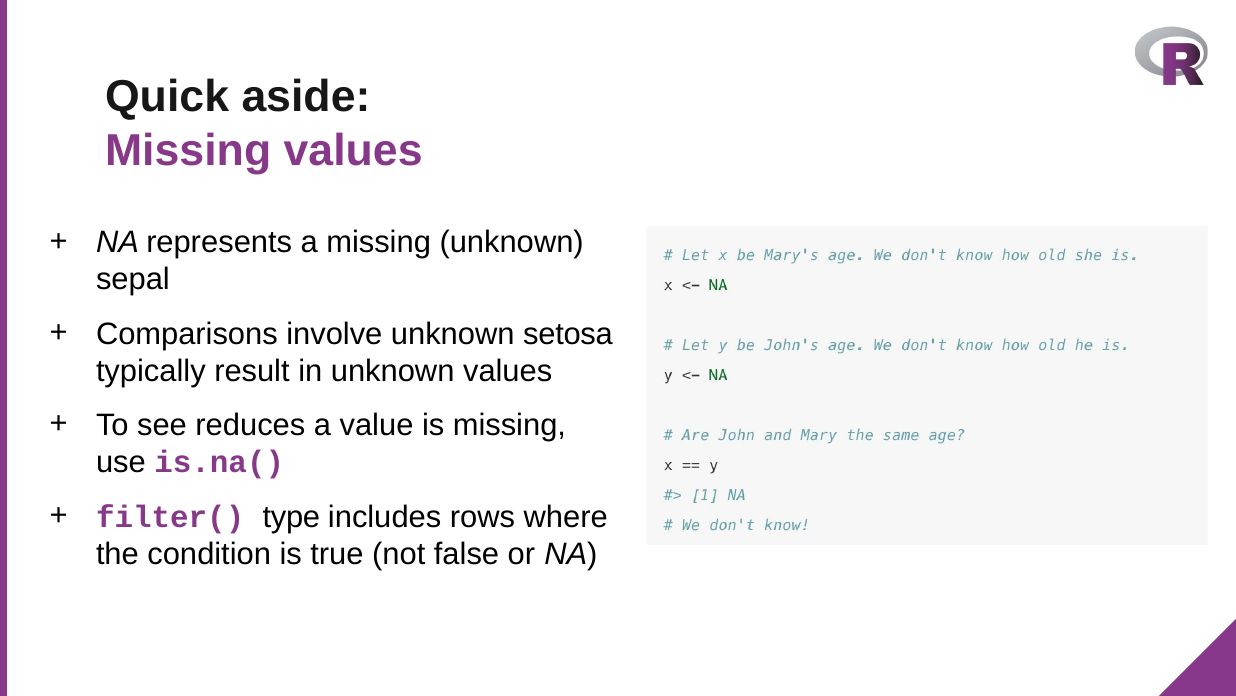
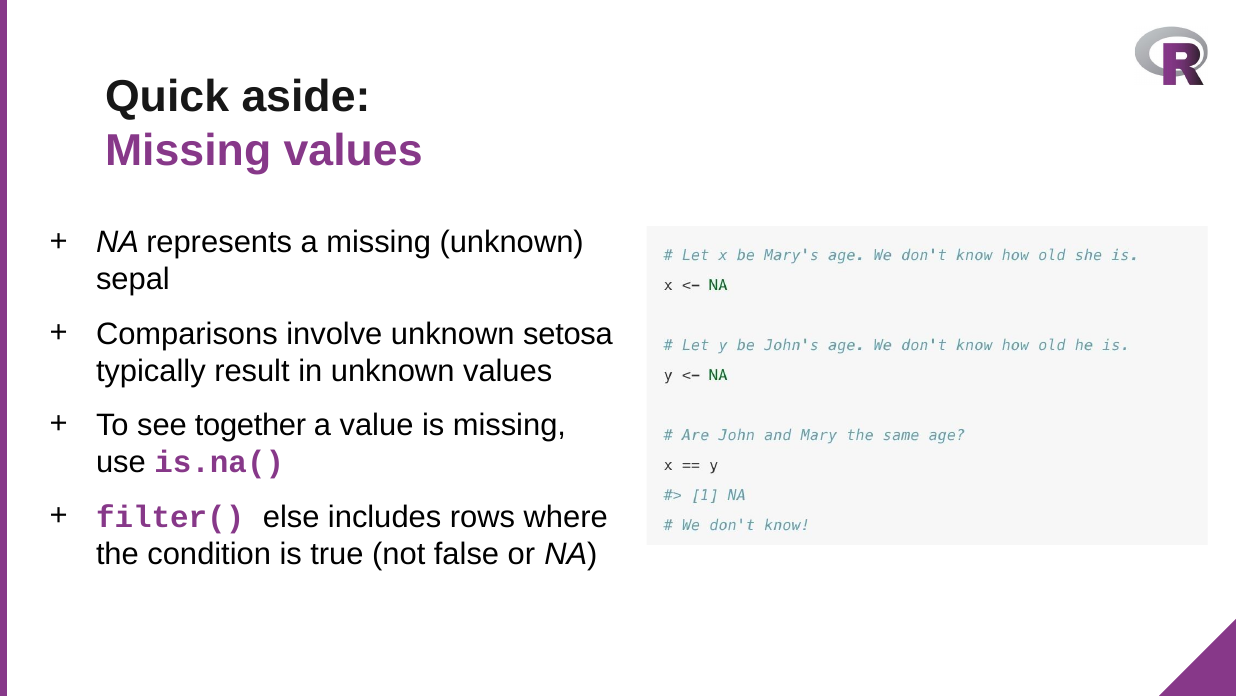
reduces: reduces -> together (251, 425)
type: type -> else (291, 516)
